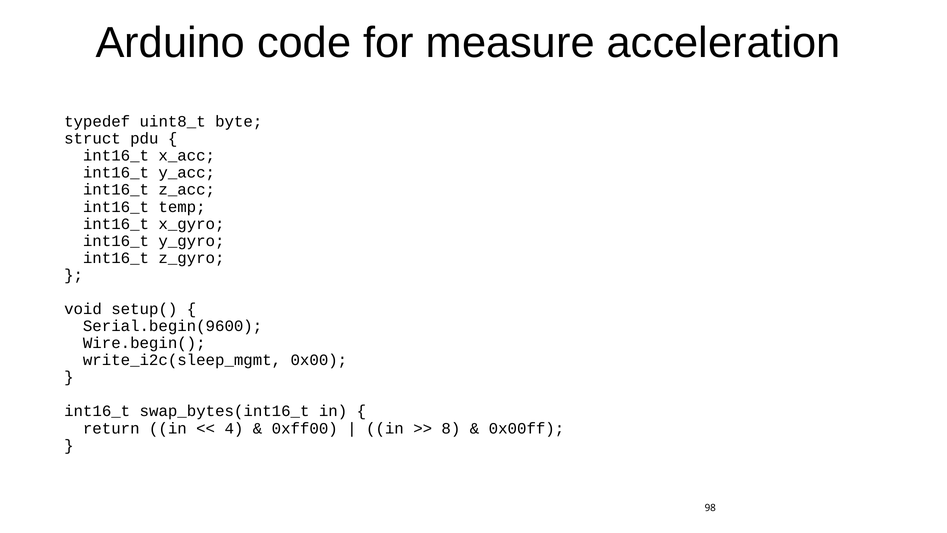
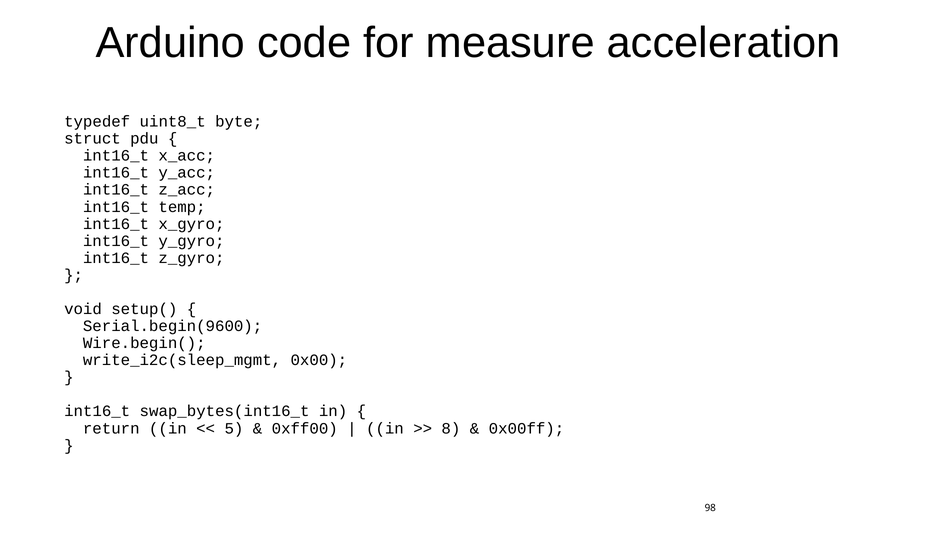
4: 4 -> 5 (234, 428)
